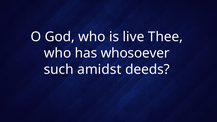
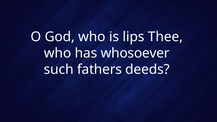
live: live -> lips (134, 37)
amidst: amidst -> fathers (99, 69)
